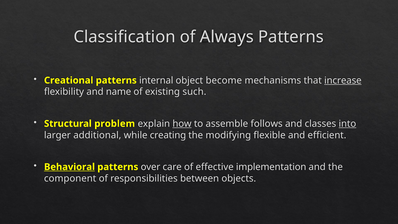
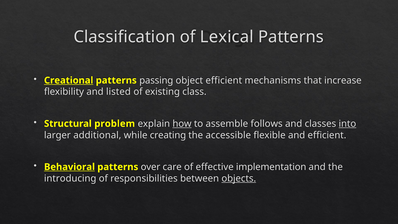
Always: Always -> Lexical (227, 37)
Creational underline: none -> present (69, 80)
internal: internal -> passing (156, 80)
object become: become -> efficient (224, 80)
increase underline: present -> none (343, 80)
name: name -> listed (118, 92)
such: such -> class (194, 92)
modifying: modifying -> accessible (228, 135)
component: component -> introducing (70, 178)
objects underline: none -> present (239, 178)
